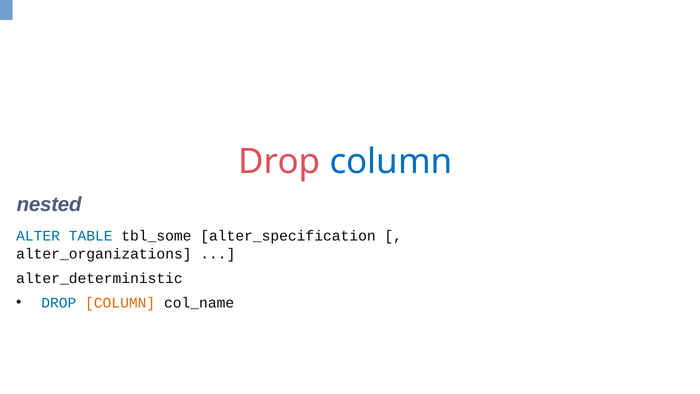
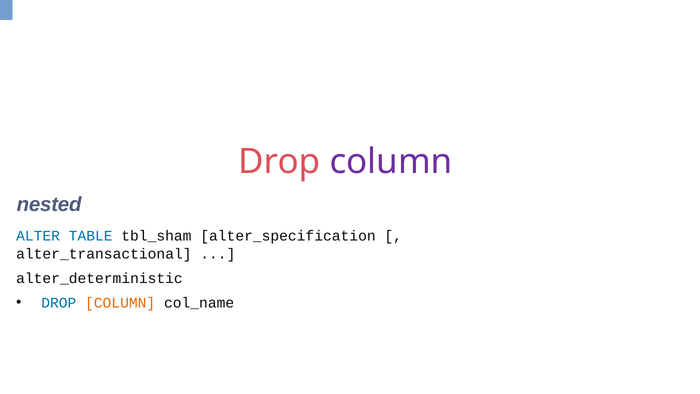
column colour: blue -> purple (391, 162)
tbl_some: tbl_some -> tbl_sham (156, 236)
alter_organizations: alter_organizations -> alter_transactional (104, 254)
